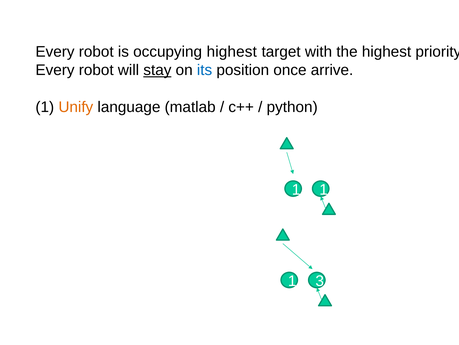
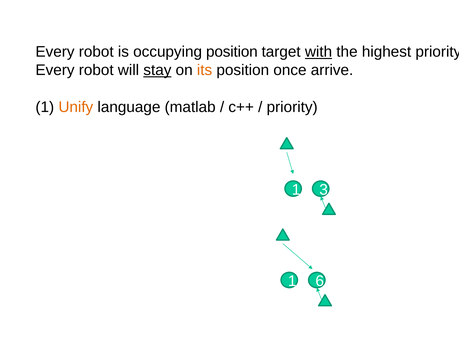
occupying highest: highest -> position (232, 52)
with underline: none -> present (319, 52)
its colour: blue -> orange (205, 70)
python: python -> priority (292, 107)
1: 1 -> 3 (324, 189)
3: 3 -> 6 (320, 280)
